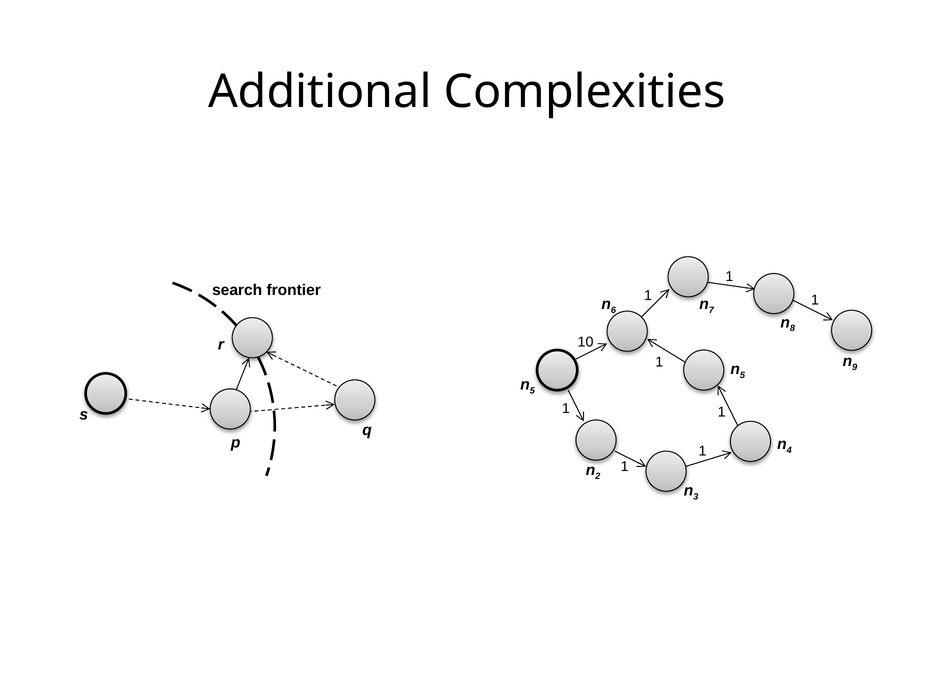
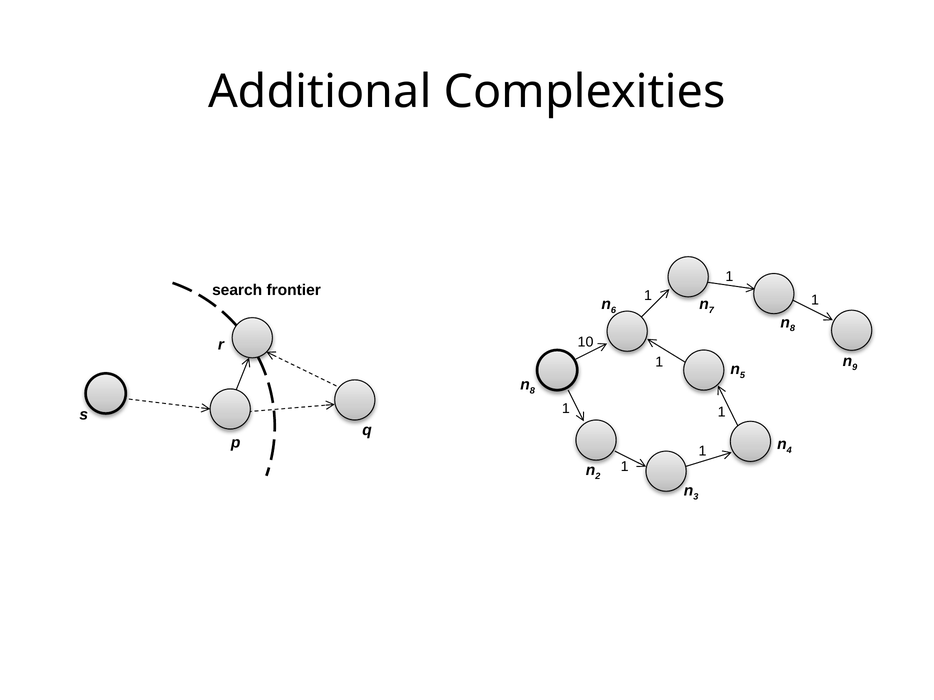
5: 5 -> 8 (532, 391)
